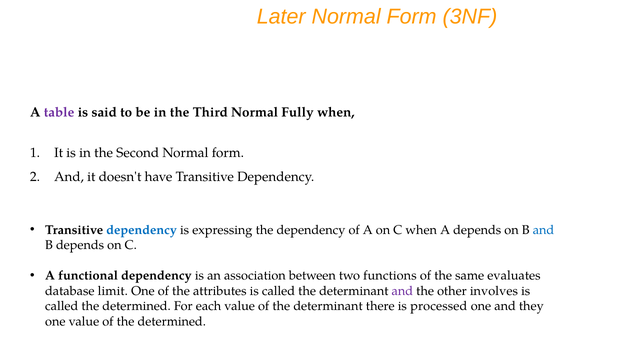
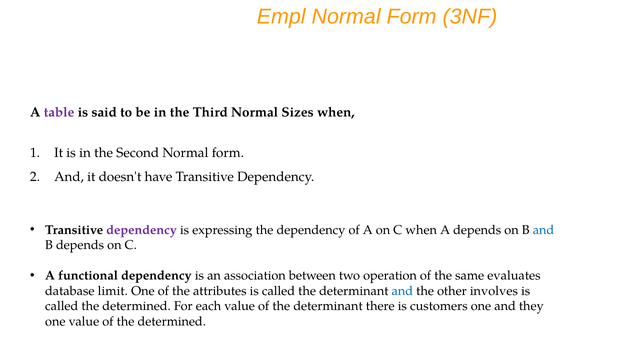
Later: Later -> Empl (281, 17)
Fully: Fully -> Sizes (298, 112)
dependency colour: blue -> purple (142, 230)
functions: functions -> operation (390, 275)
and colour: purple -> blue (402, 291)
processed: processed -> customers (439, 306)
